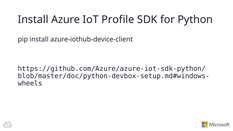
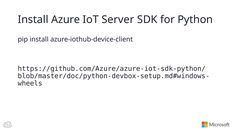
Profile: Profile -> Server (118, 20)
